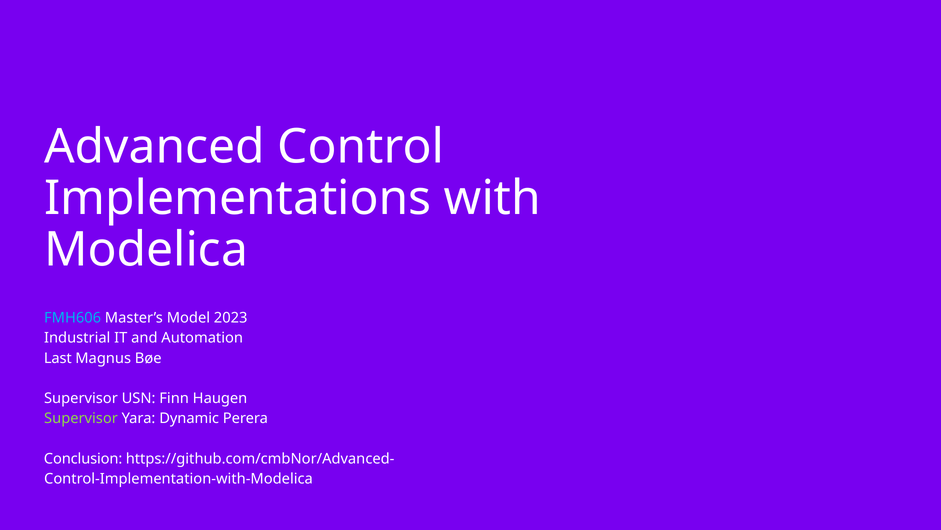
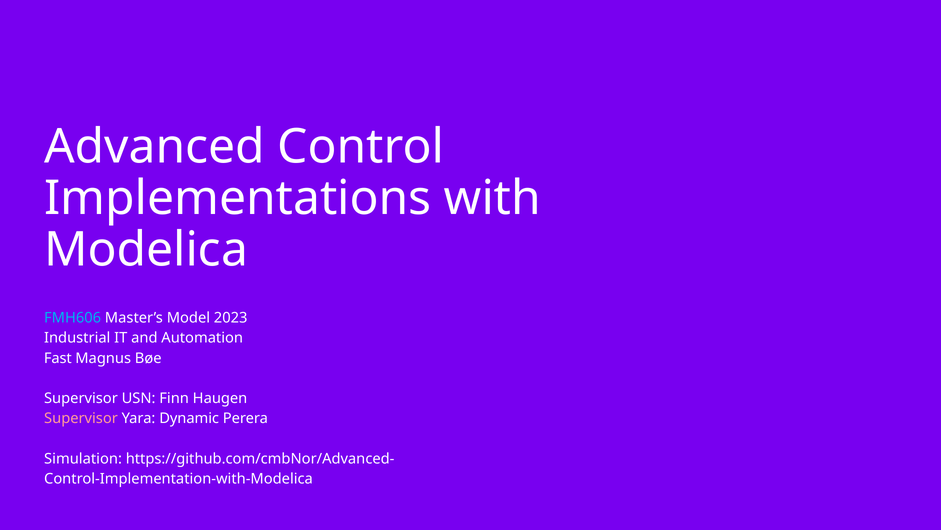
Last: Last -> Fast (58, 358)
Supervisor colour: light green -> pink (81, 418)
Conclusion: Conclusion -> Simulation (83, 458)
